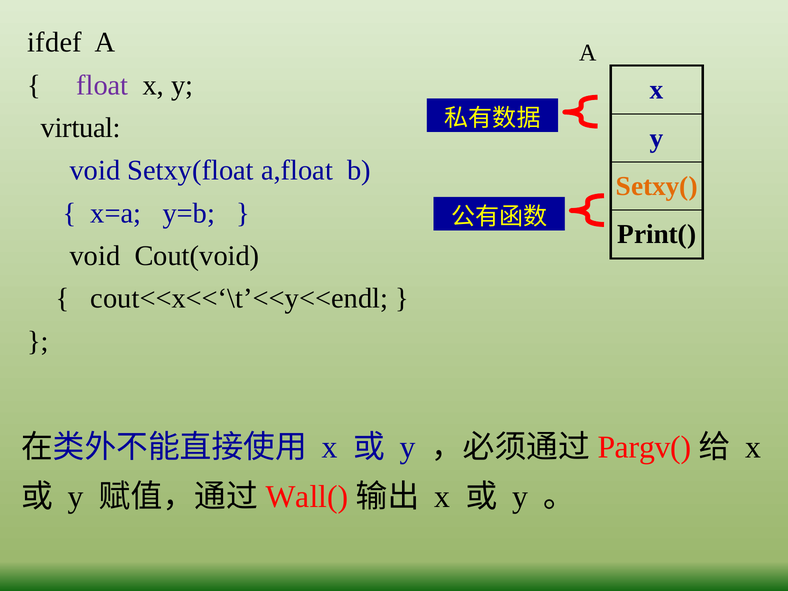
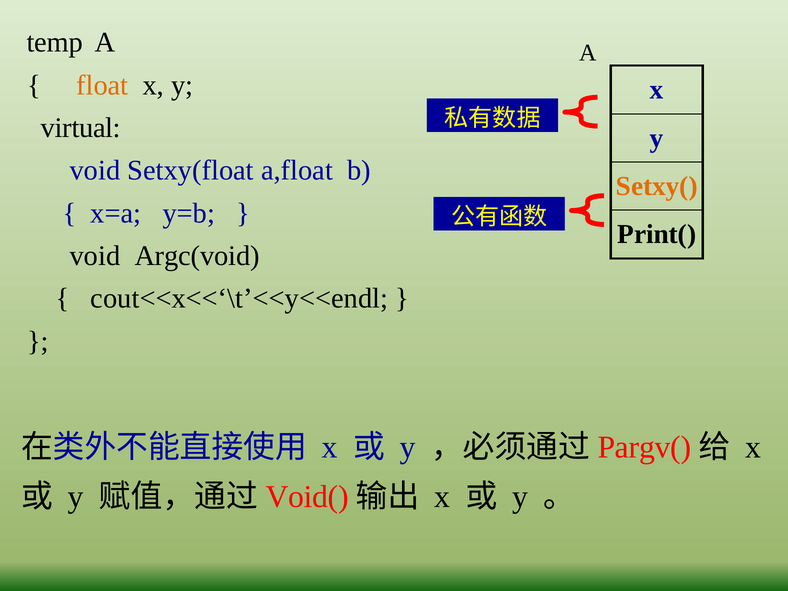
ifdef: ifdef -> temp (55, 43)
float colour: purple -> orange (102, 85)
Cout(void: Cout(void -> Argc(void (197, 256)
Wall(: Wall( -> Void( (307, 497)
